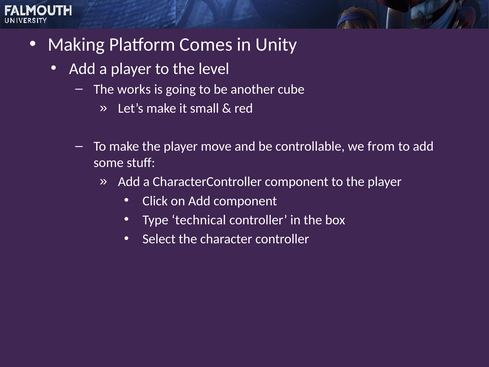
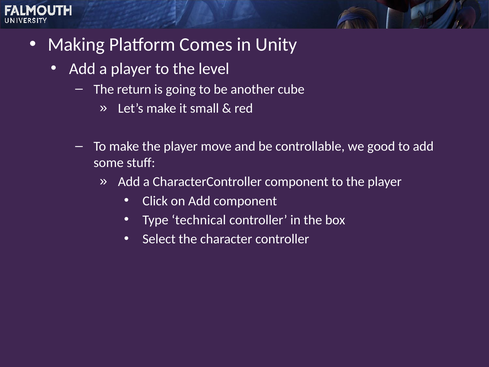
works: works -> return (134, 89)
from: from -> good (381, 146)
